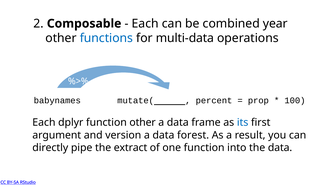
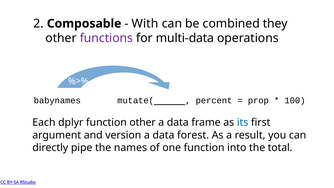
Each: Each -> With (145, 24)
year: year -> they (275, 24)
functions colour: blue -> purple (106, 38)
extract: extract -> names (130, 148)
the data: data -> total (280, 148)
